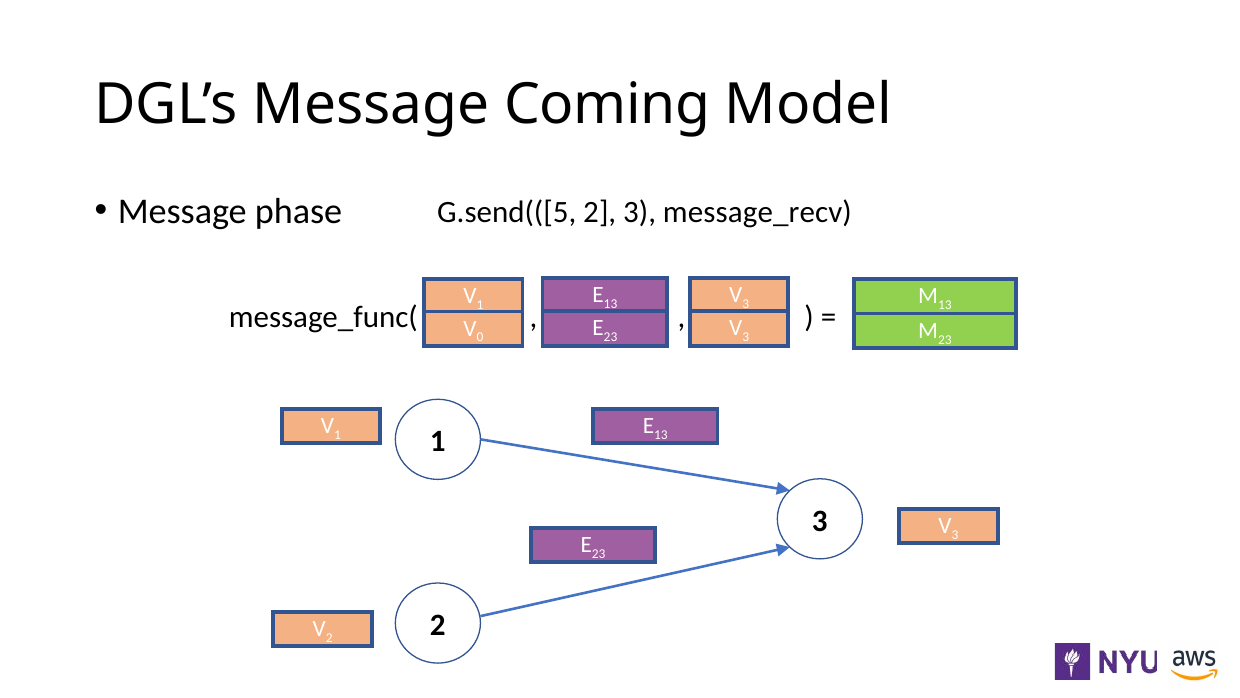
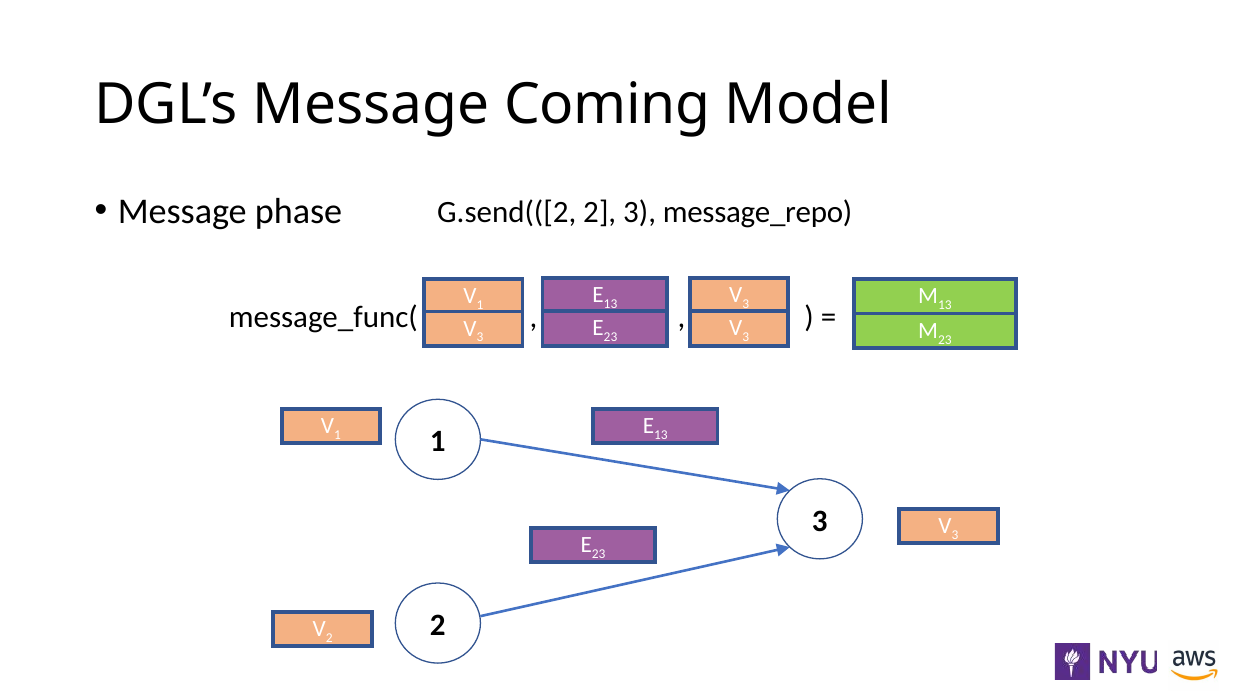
G.send(([5: G.send(([5 -> G.send(([2 (507, 212)
message_recv: message_recv -> message_repo (758, 212)
0: 0 -> 3 (480, 337)
